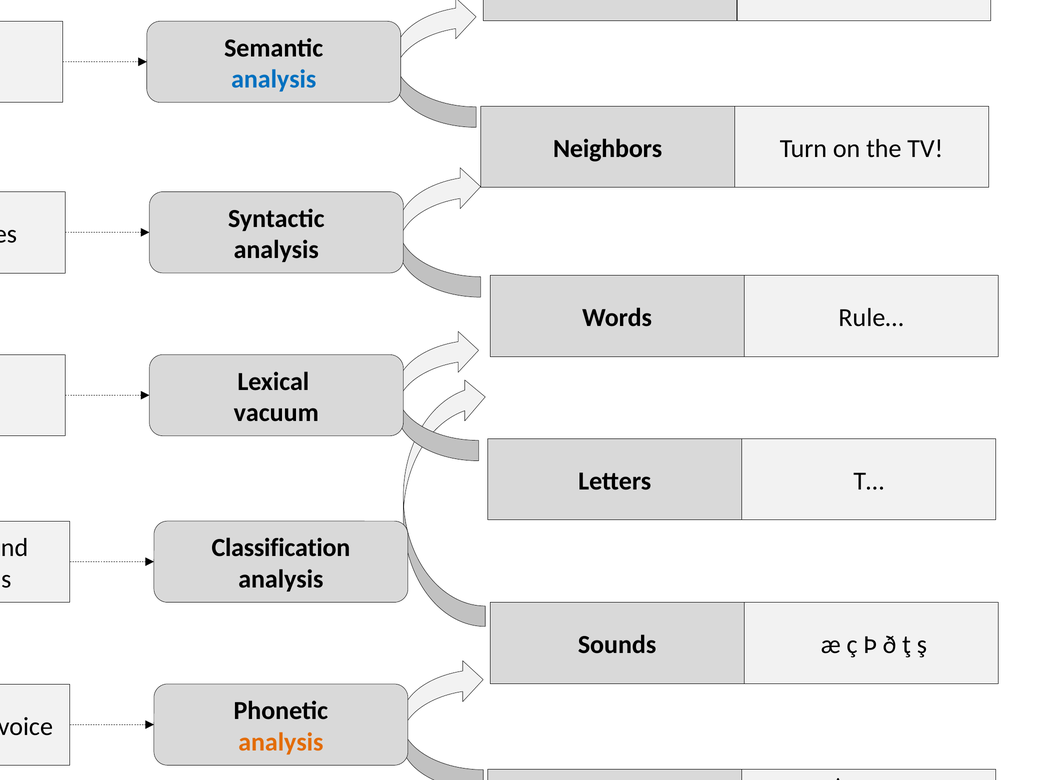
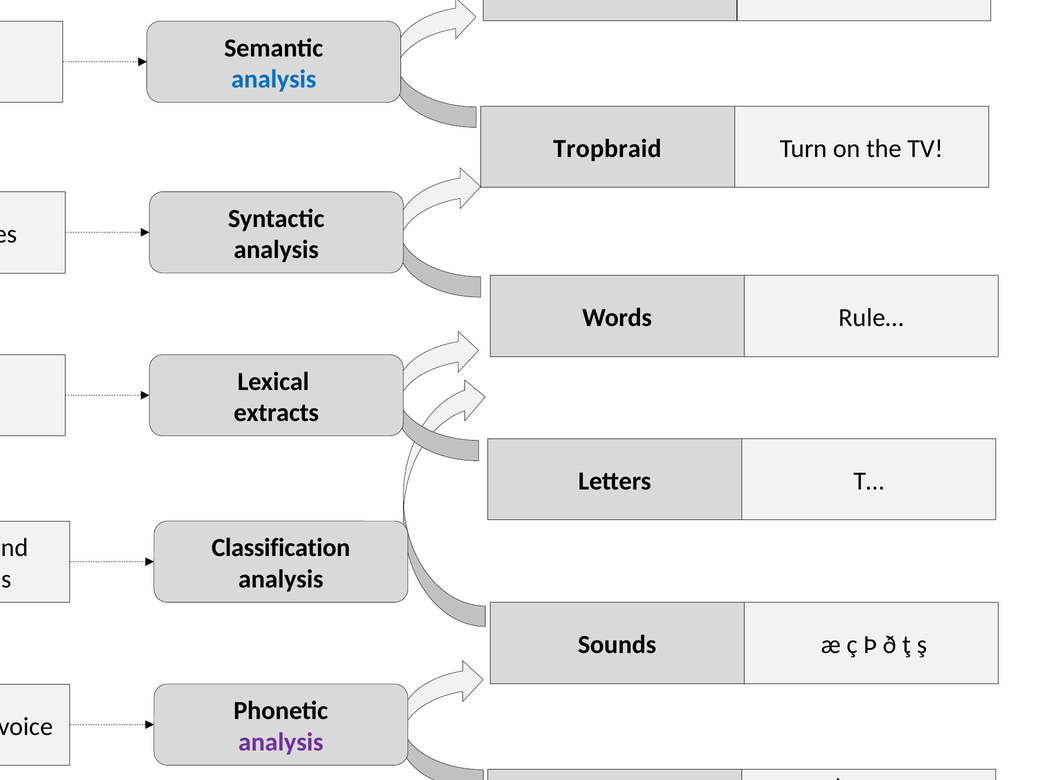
Neighbors: Neighbors -> Tropbraid (607, 149)
vacuum: vacuum -> extracts (276, 413)
analysis colour: orange -> purple (281, 742)
